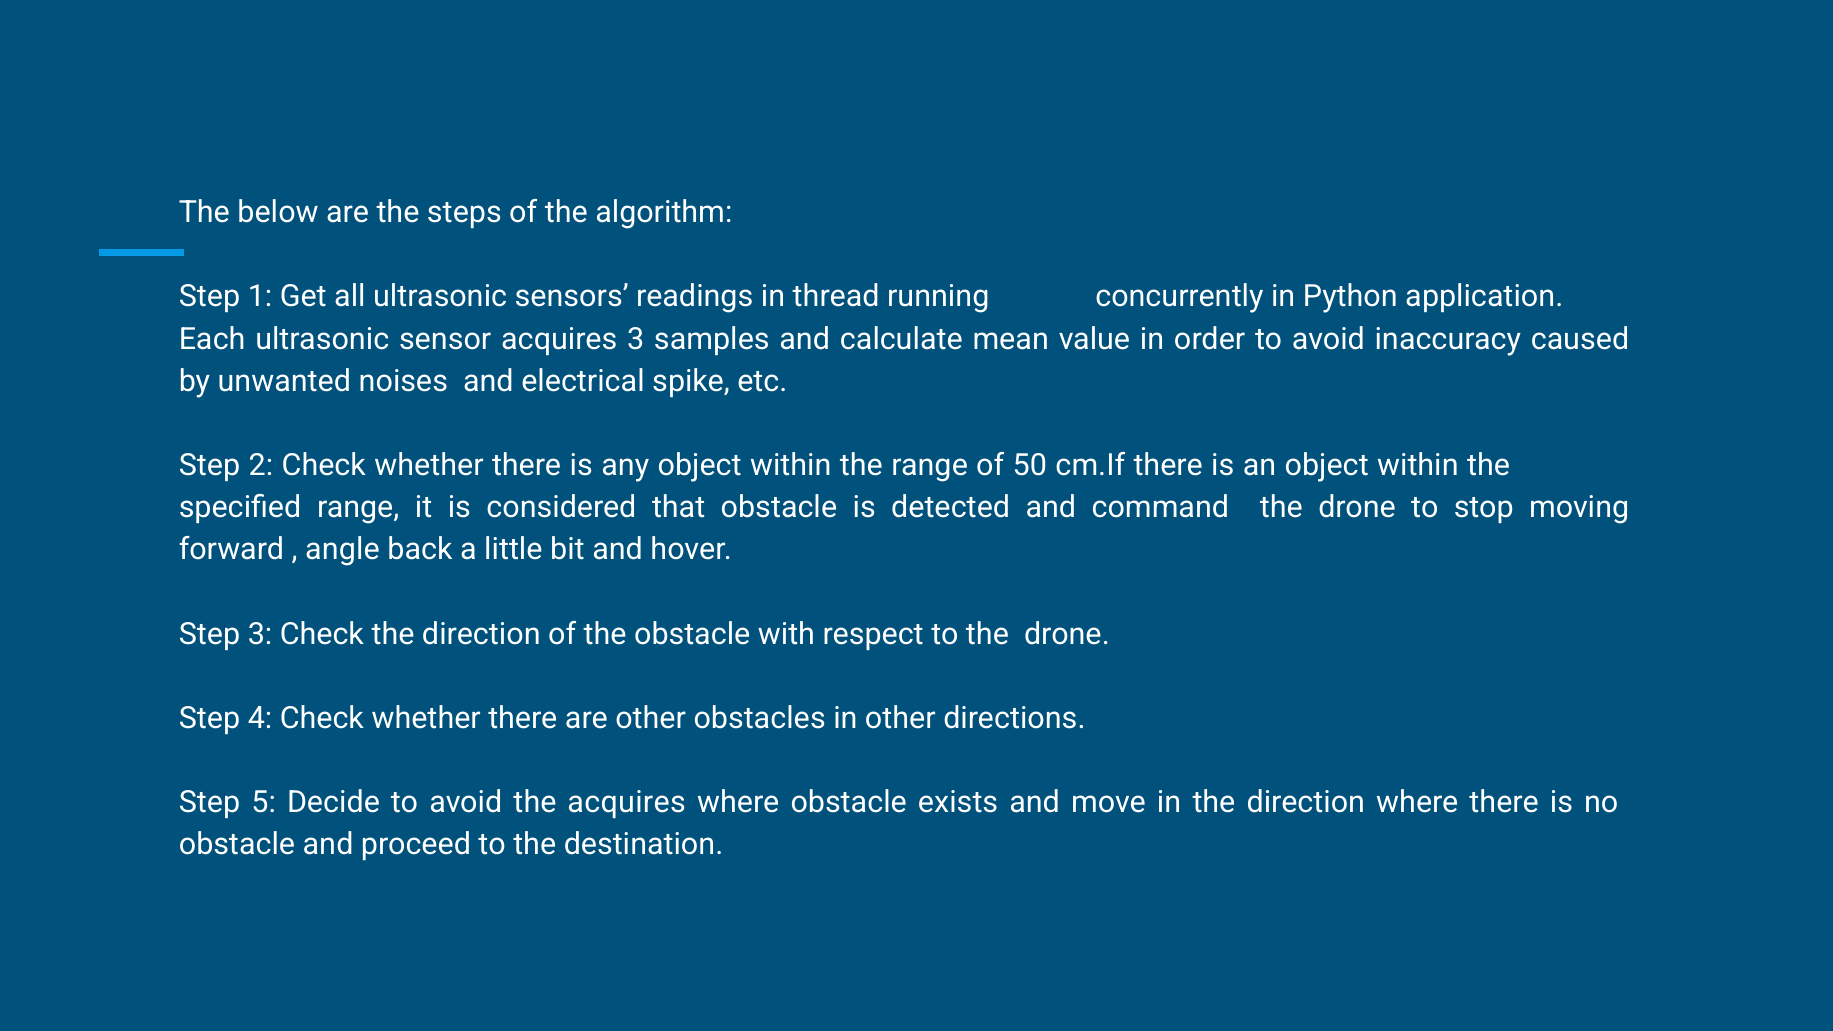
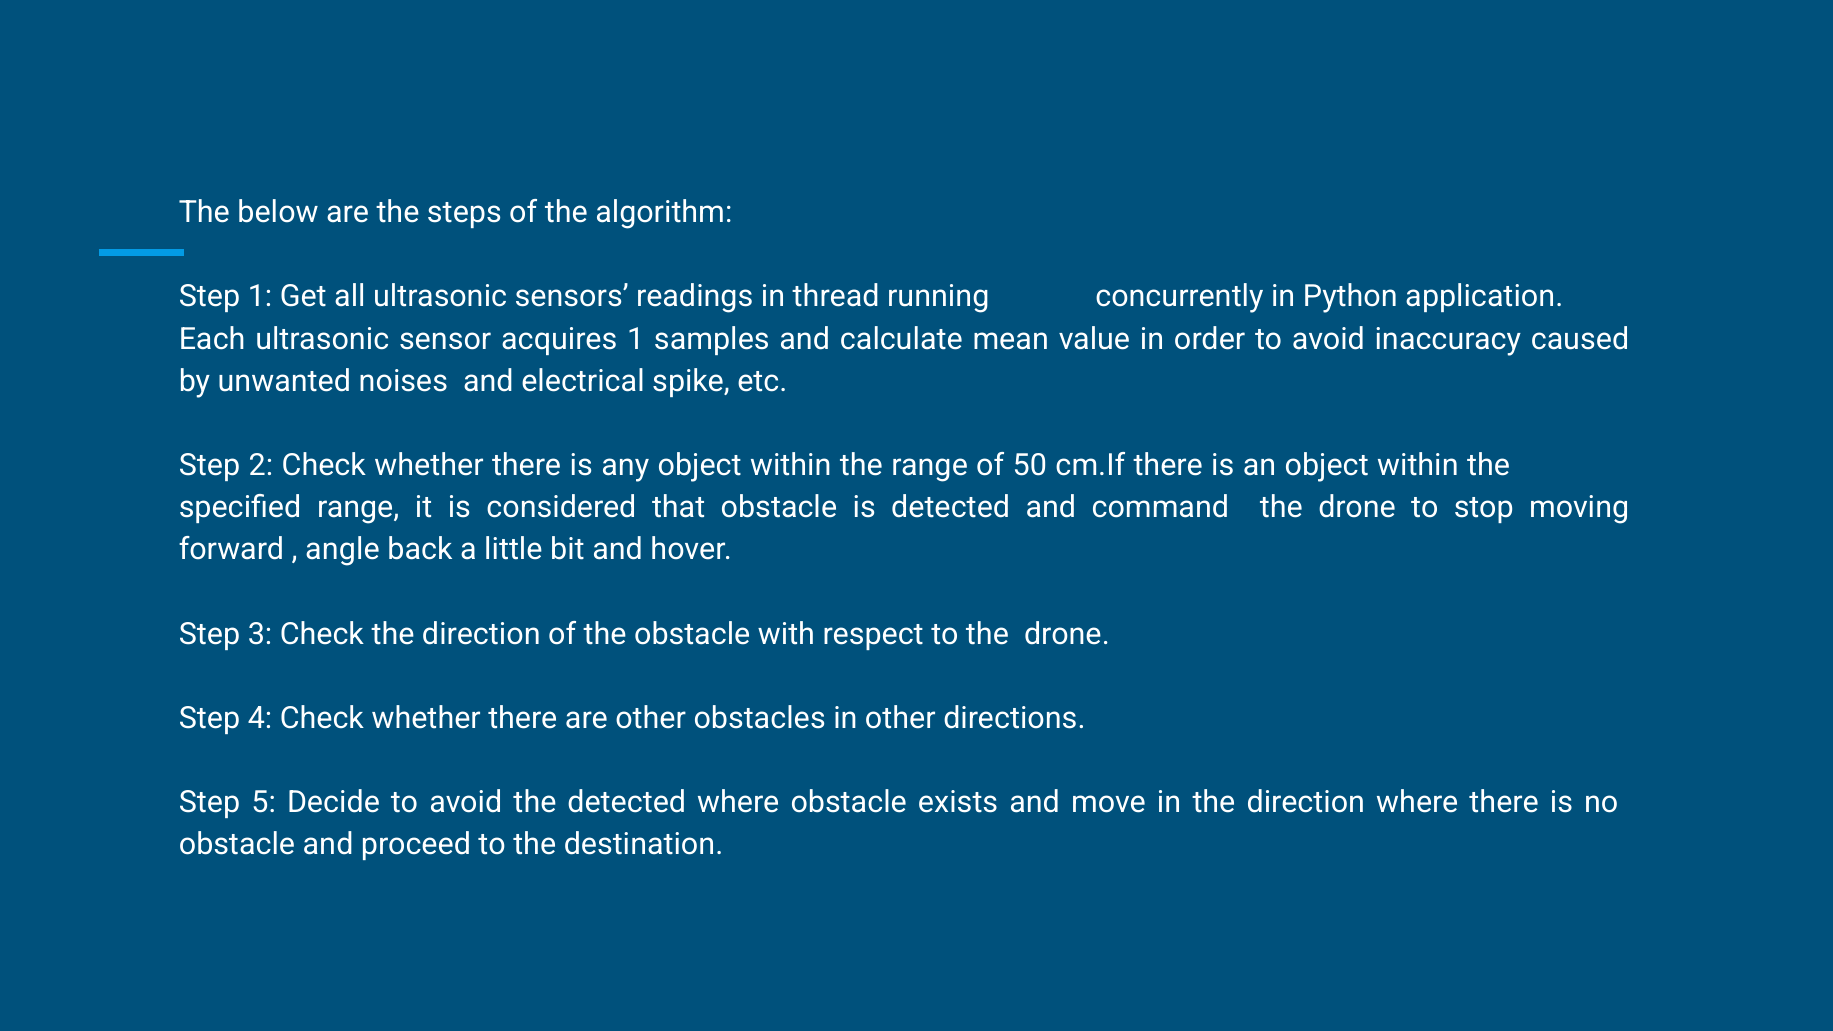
acquires 3: 3 -> 1 (636, 339)
the acquires: acquires -> detected (627, 803)
